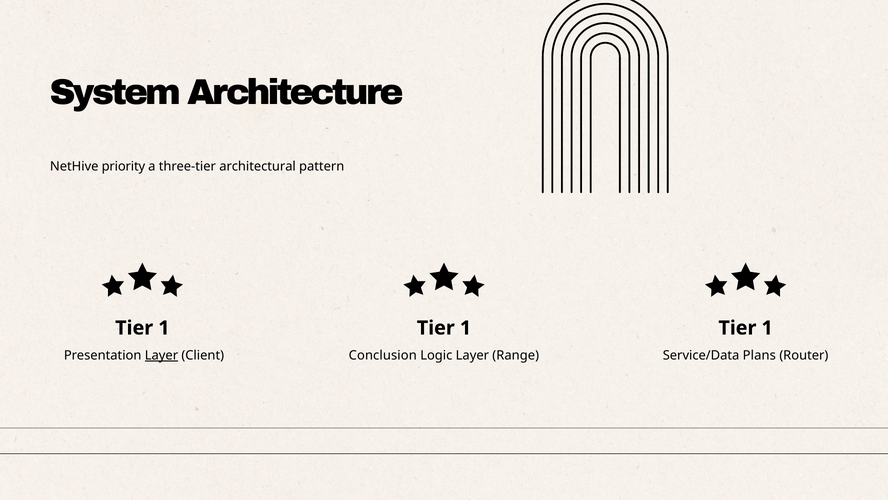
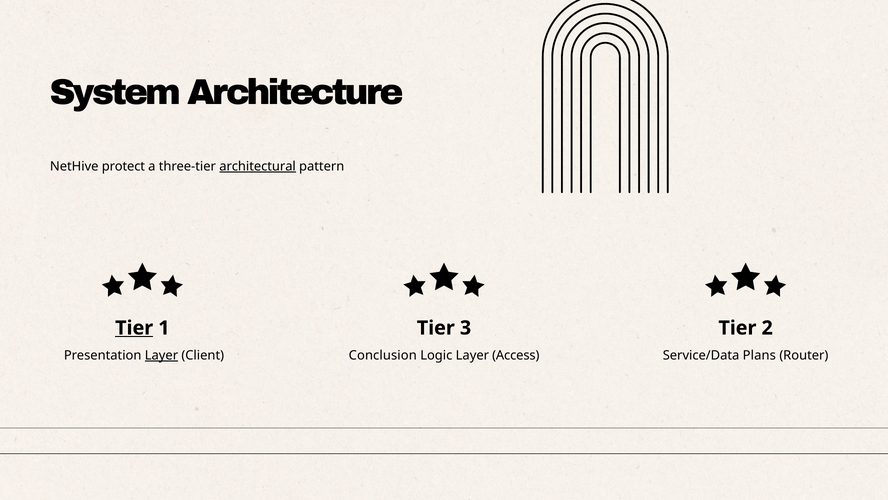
priority: priority -> protect (123, 166)
architectural underline: none -> present (258, 166)
Tier underline: none -> present (134, 328)
1 Tier 1: 1 -> 3 (466, 328)
1: 1 -> 2 (767, 328)
Range: Range -> Access (516, 355)
